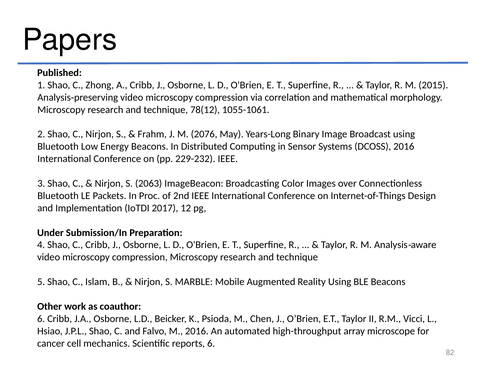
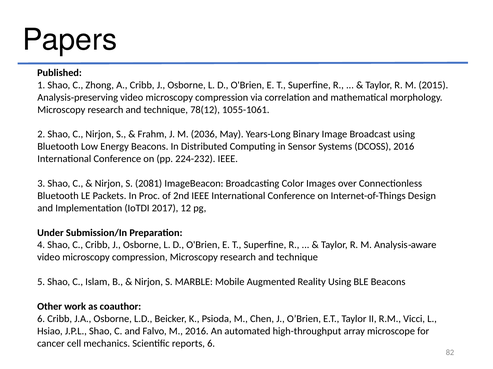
2076: 2076 -> 2036 (204, 134)
229-232: 229-232 -> 224-232 (195, 159)
2063: 2063 -> 2081 (149, 184)
